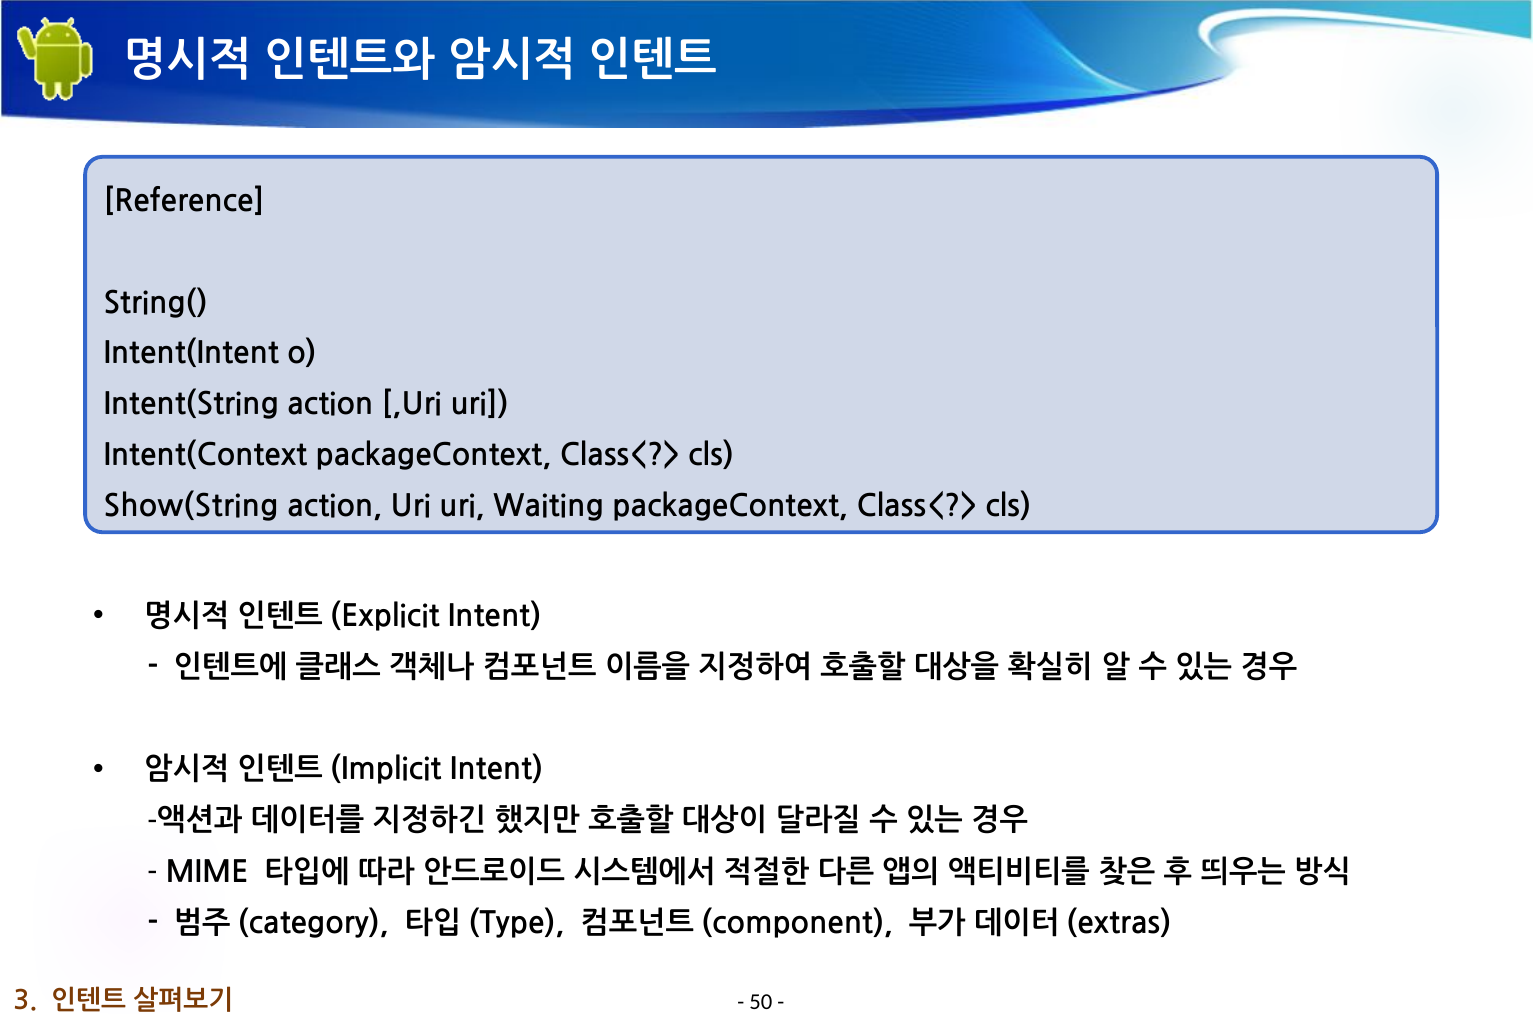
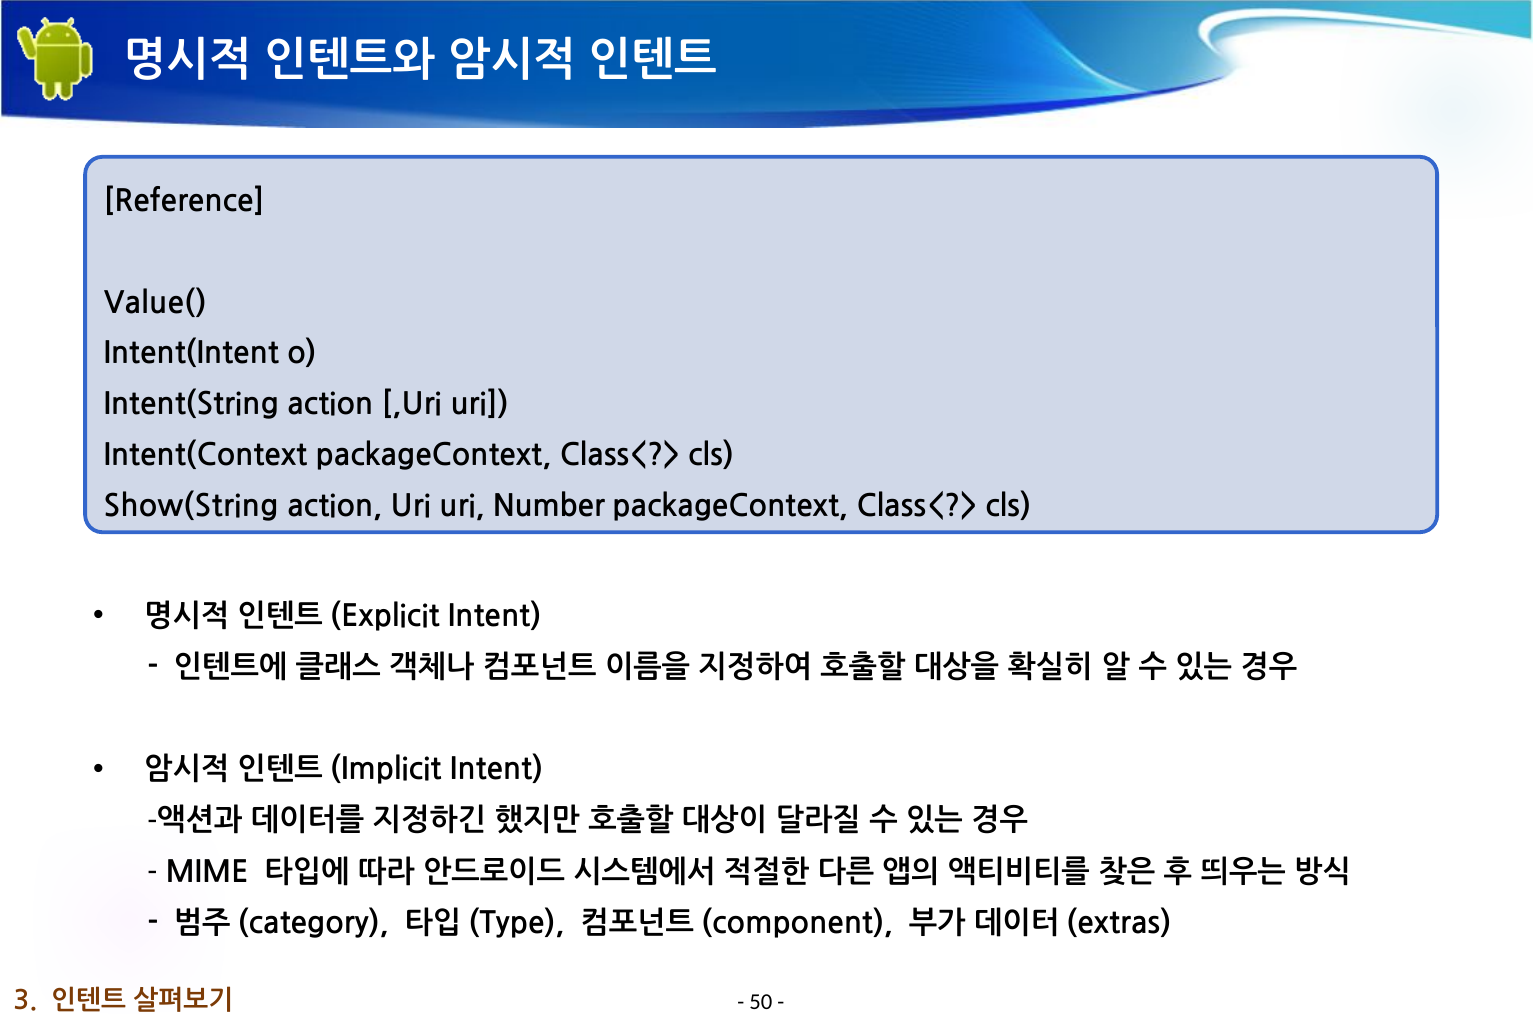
String(: String( -> Value( (155, 303)
Waiting: Waiting -> Number (549, 506)
